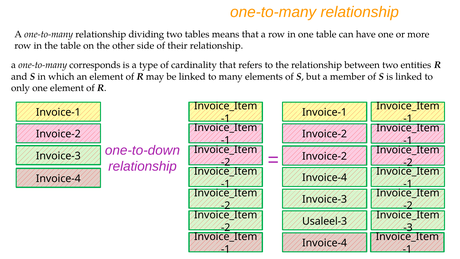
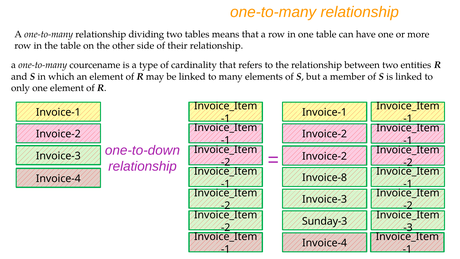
corresponds: corresponds -> courcename (95, 65)
Invoice-4: Invoice-4 -> Invoice-8 (325, 177)
Usaleel-3: Usaleel-3 -> Sunday-3 (325, 221)
